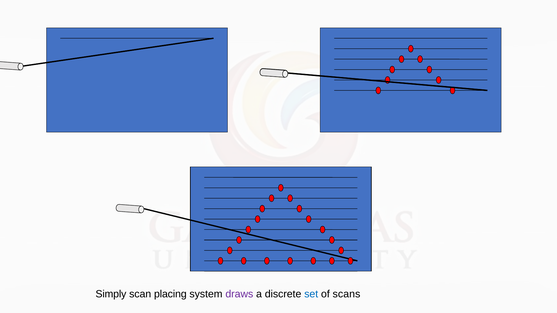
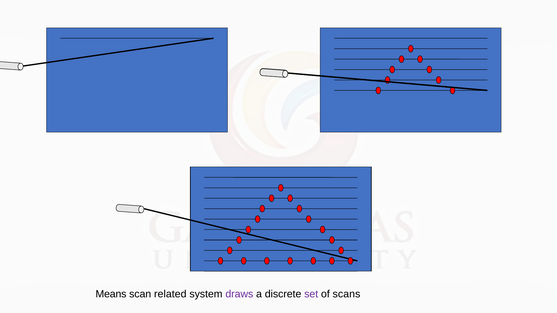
Simply: Simply -> Means (111, 295)
placing: placing -> related (170, 295)
set colour: blue -> purple (311, 295)
